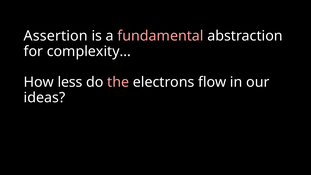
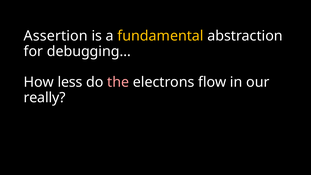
fundamental colour: pink -> yellow (161, 36)
complexity…: complexity… -> debugging… (89, 51)
ideas: ideas -> really (45, 98)
